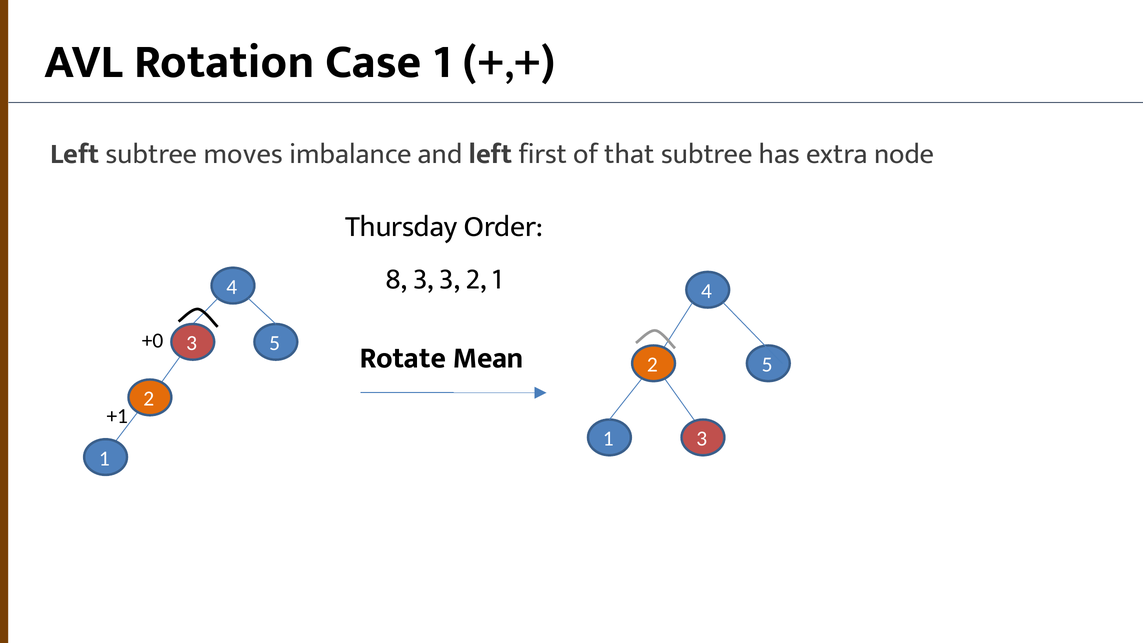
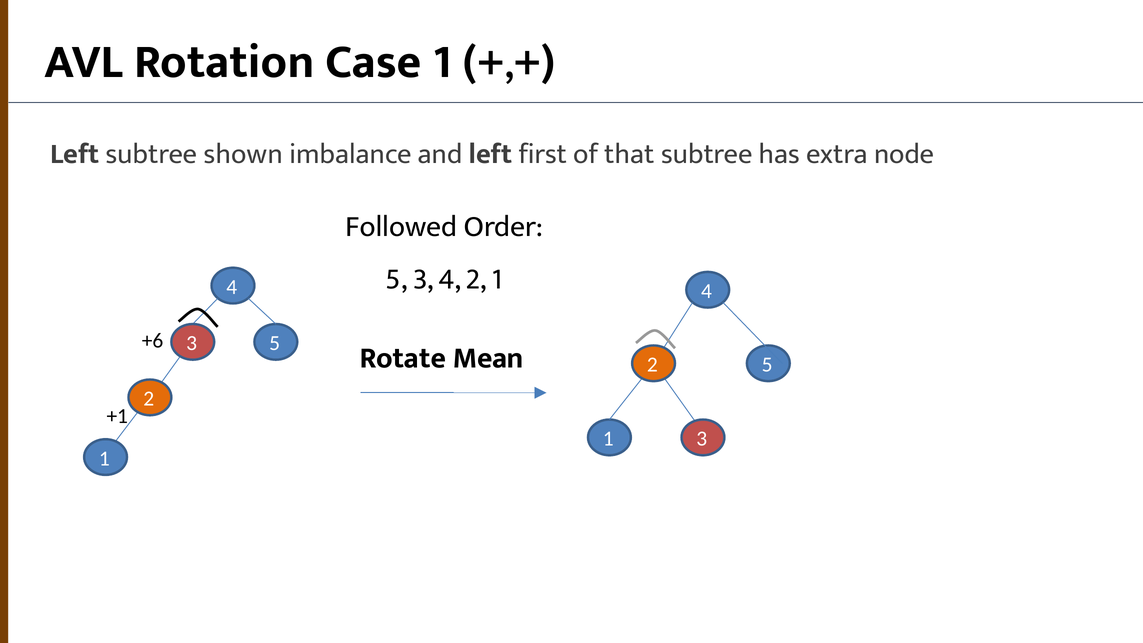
moves: moves -> shown (243, 154)
Thursday: Thursday -> Followed (401, 227)
8: 8 -> 5 (396, 279)
3 3: 3 -> 4 (450, 279)
+0: +0 -> +6 (153, 340)
